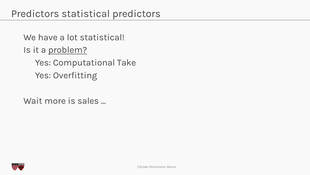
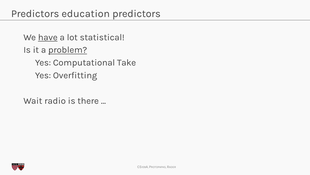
Predictors statistical: statistical -> education (86, 14)
have underline: none -> present (48, 37)
more: more -> radio (55, 100)
sales: sales -> there (88, 100)
